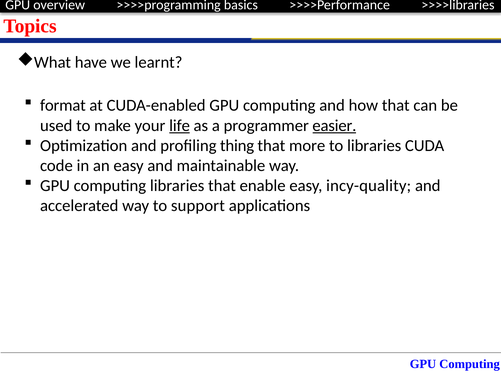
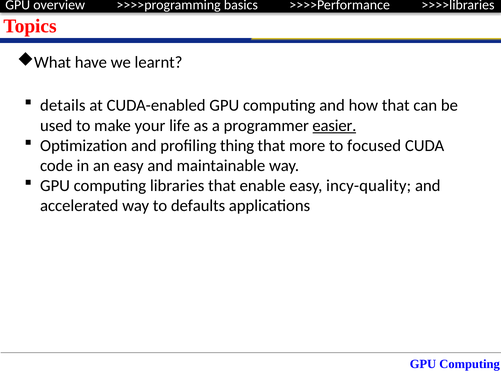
format: format -> details (63, 105)
life underline: present -> none (180, 125)
to libraries: libraries -> focused (374, 145)
support: support -> defaults (198, 206)
